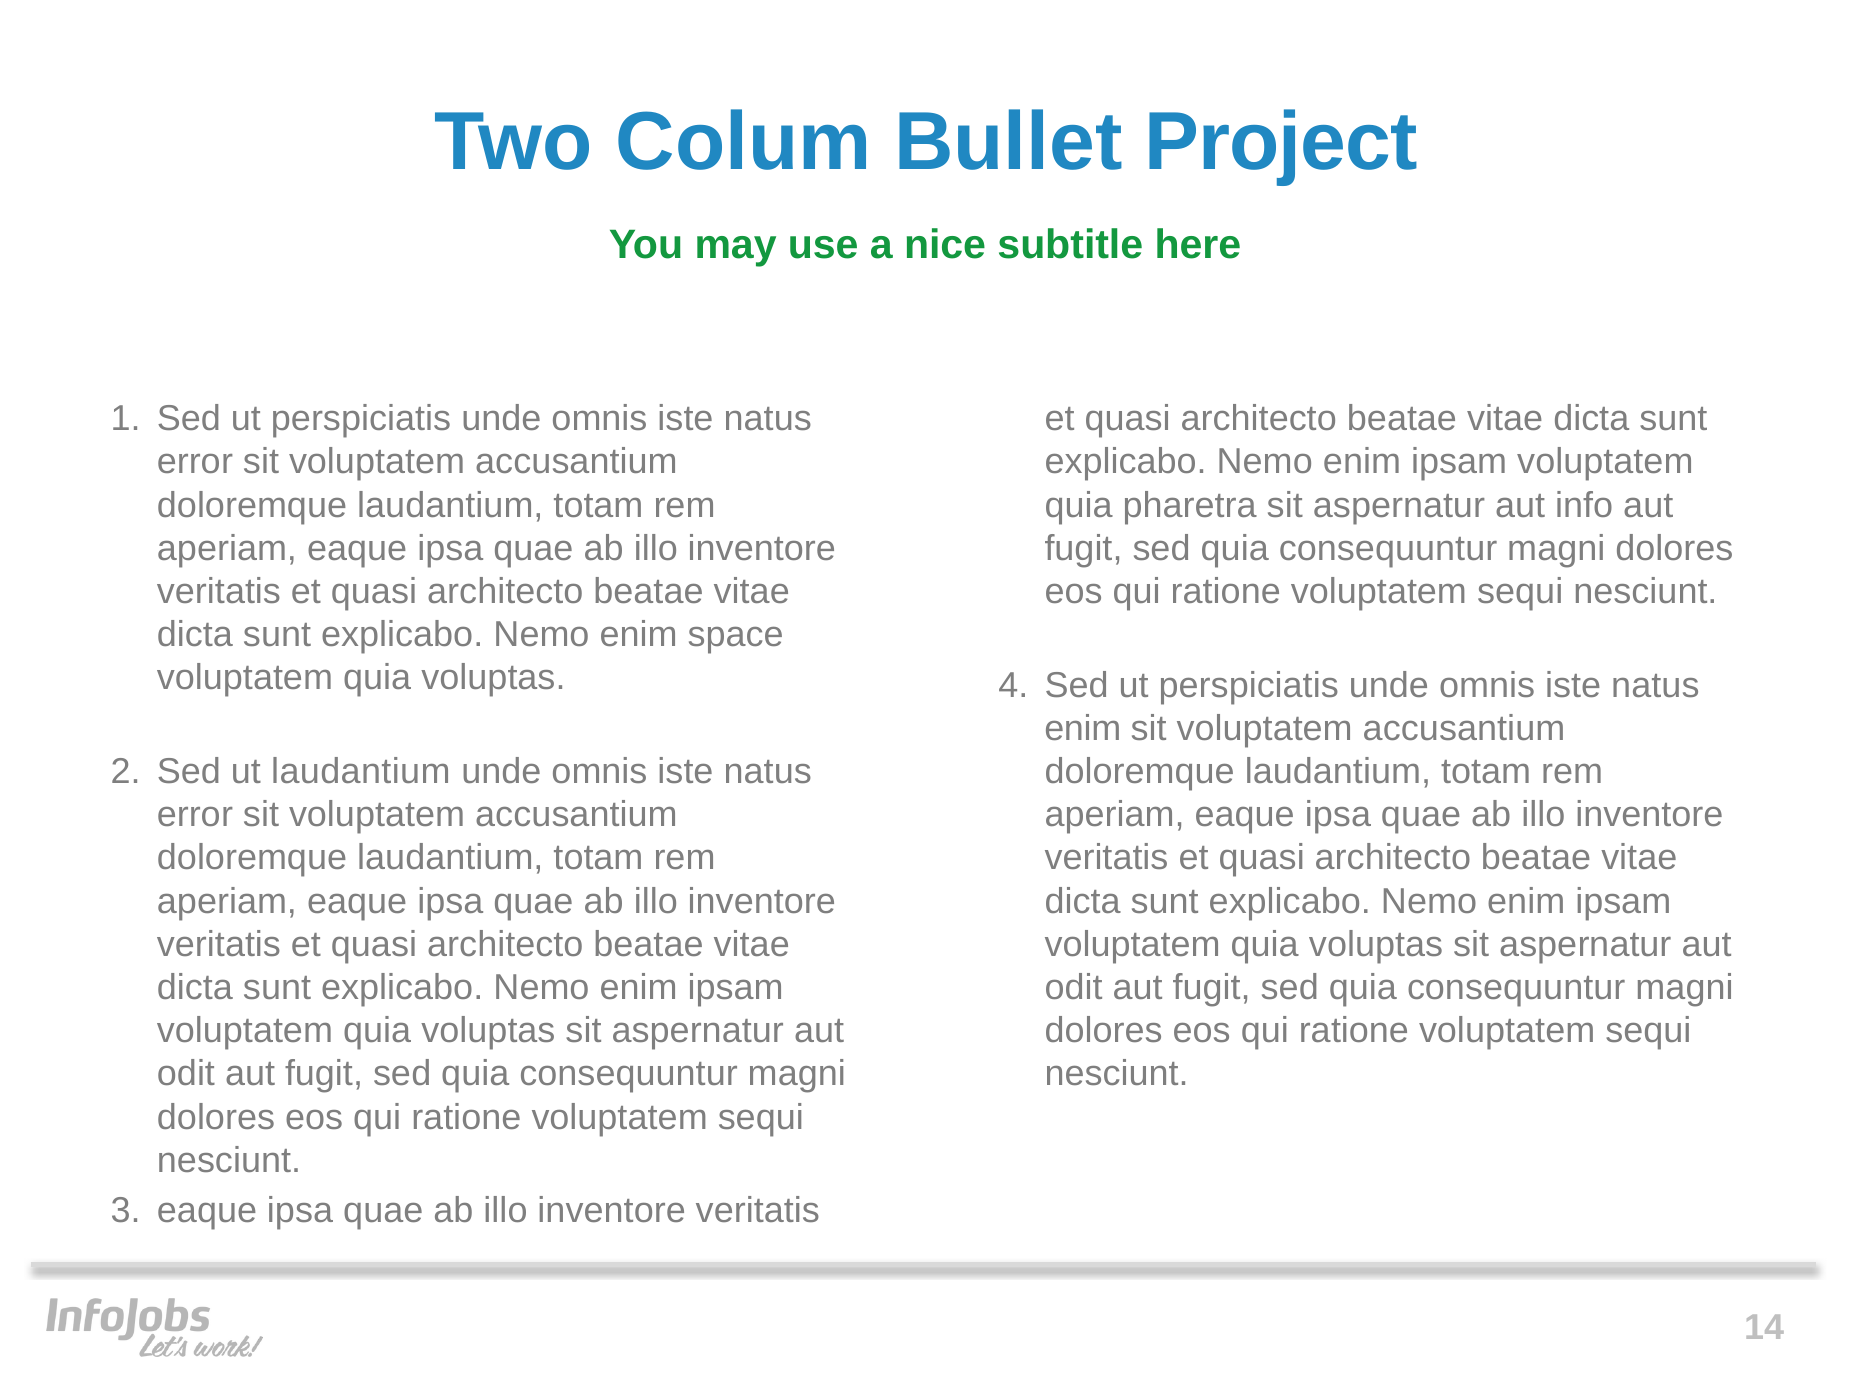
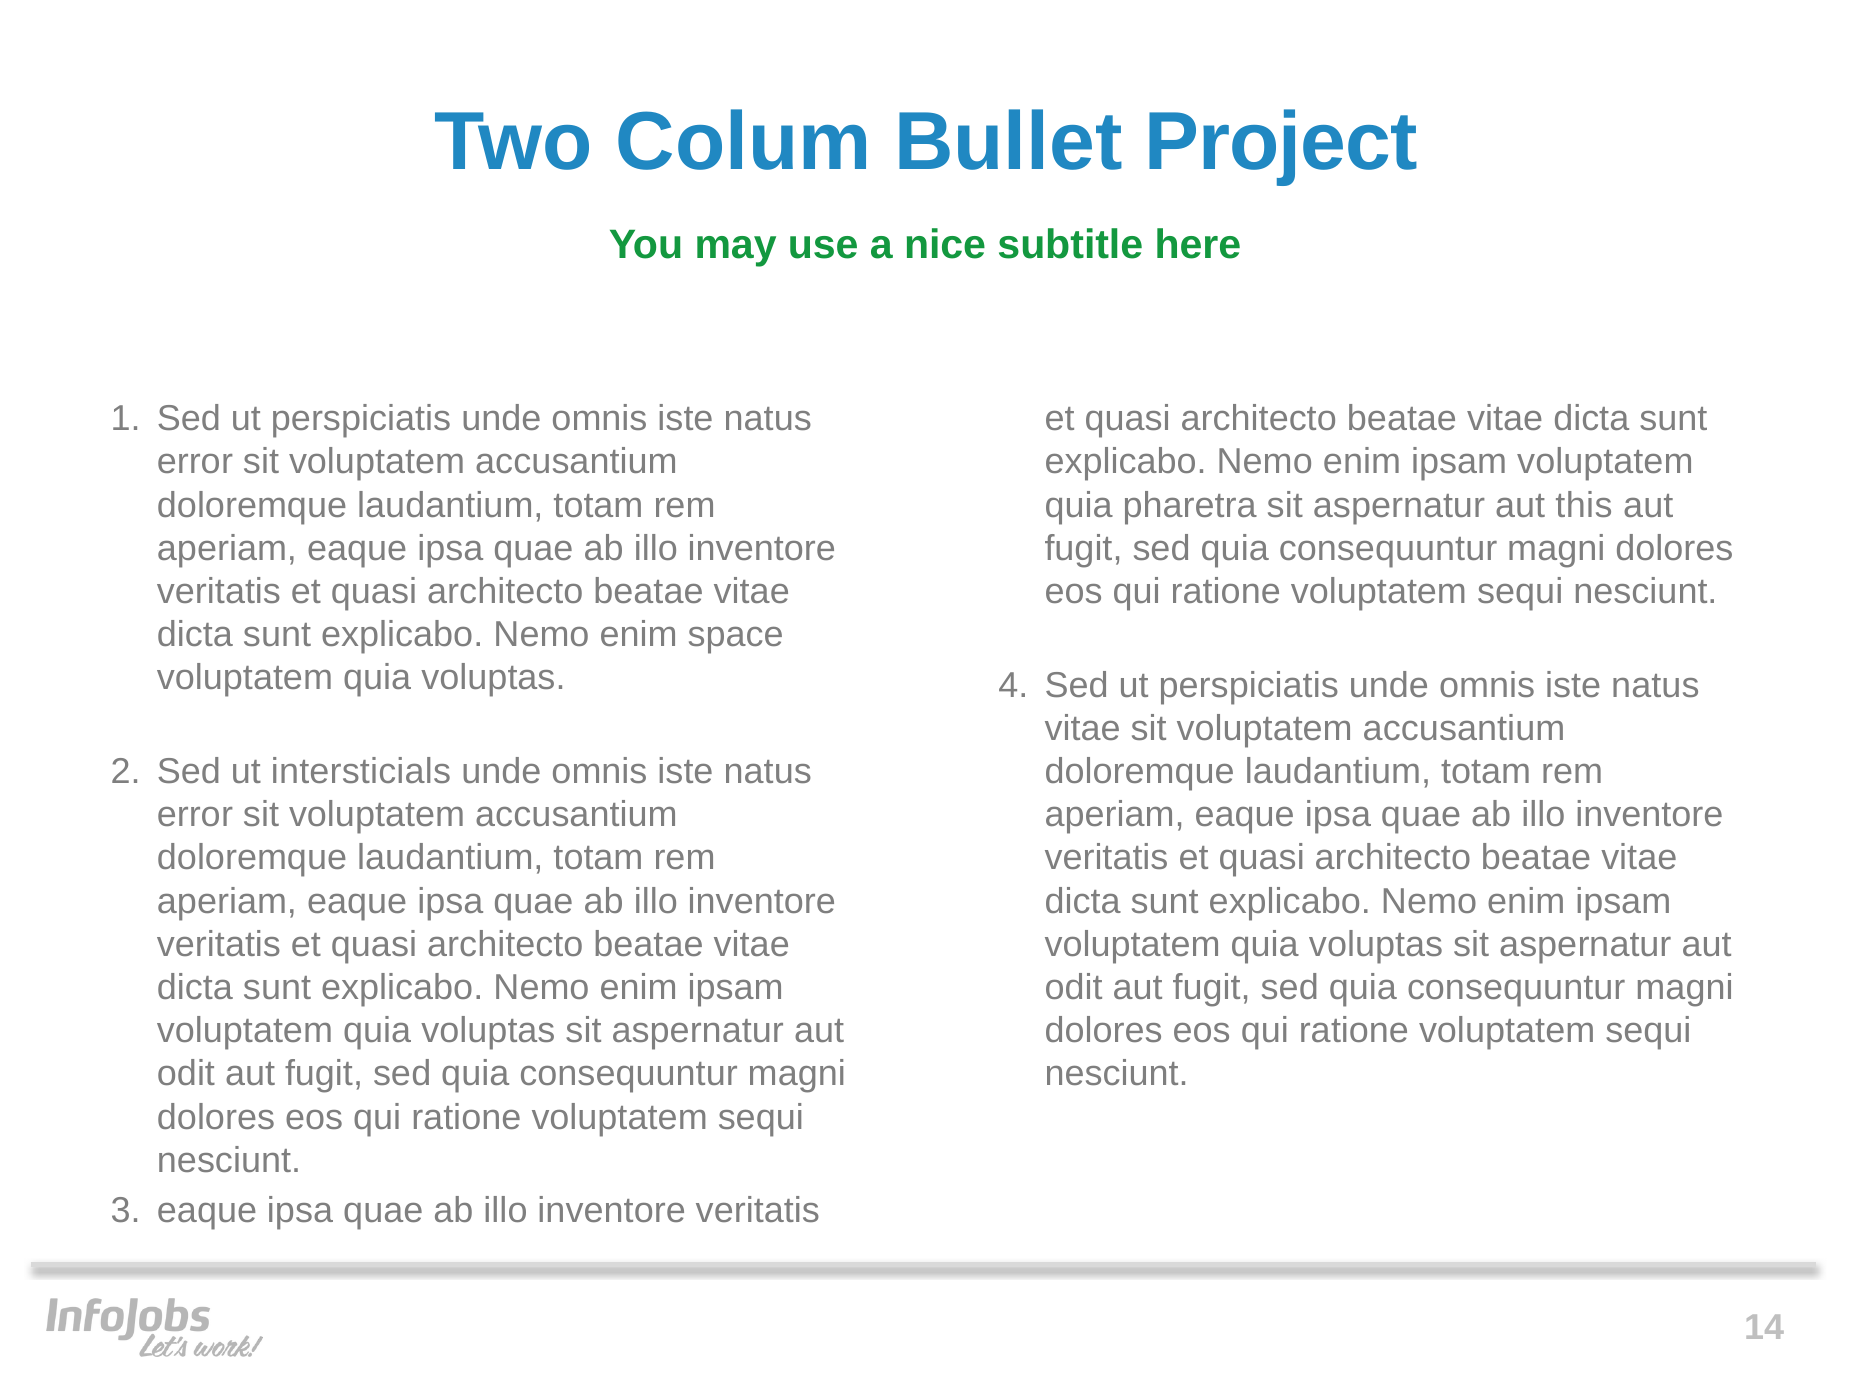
info: info -> this (1584, 505)
enim: enim -> vitae (1083, 729)
ut laudantium: laudantium -> intersticials (361, 772)
